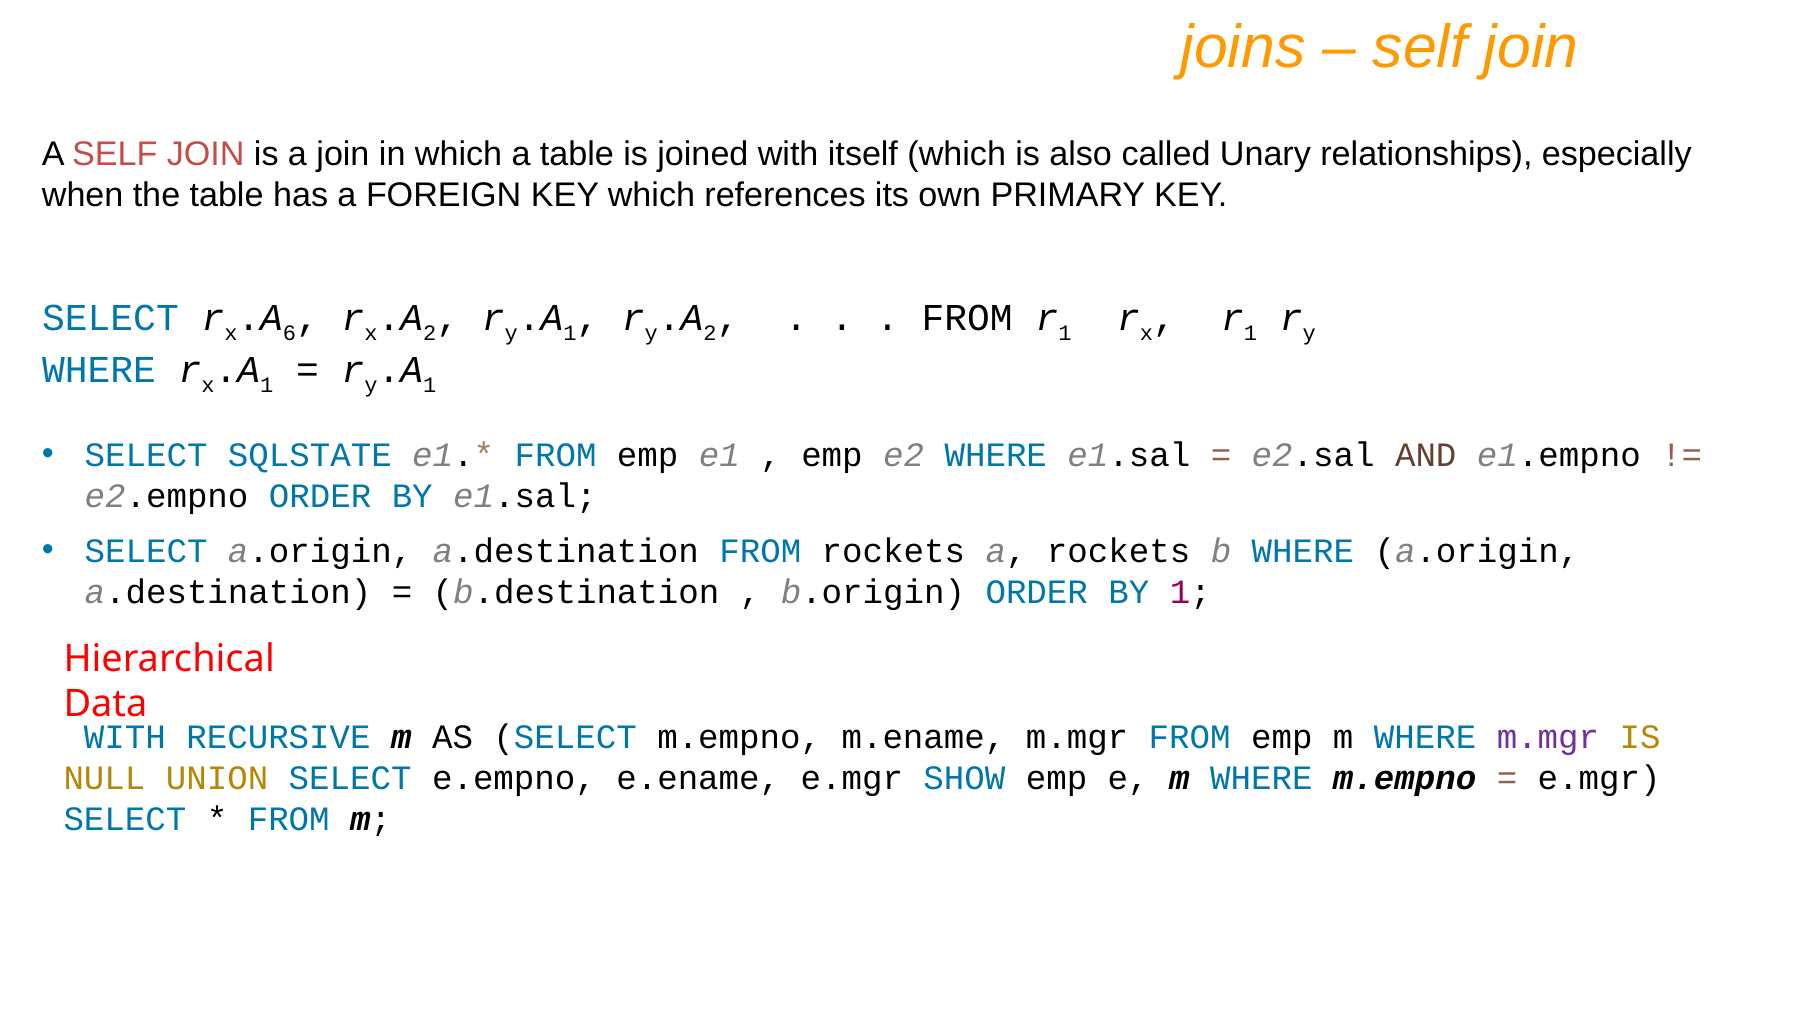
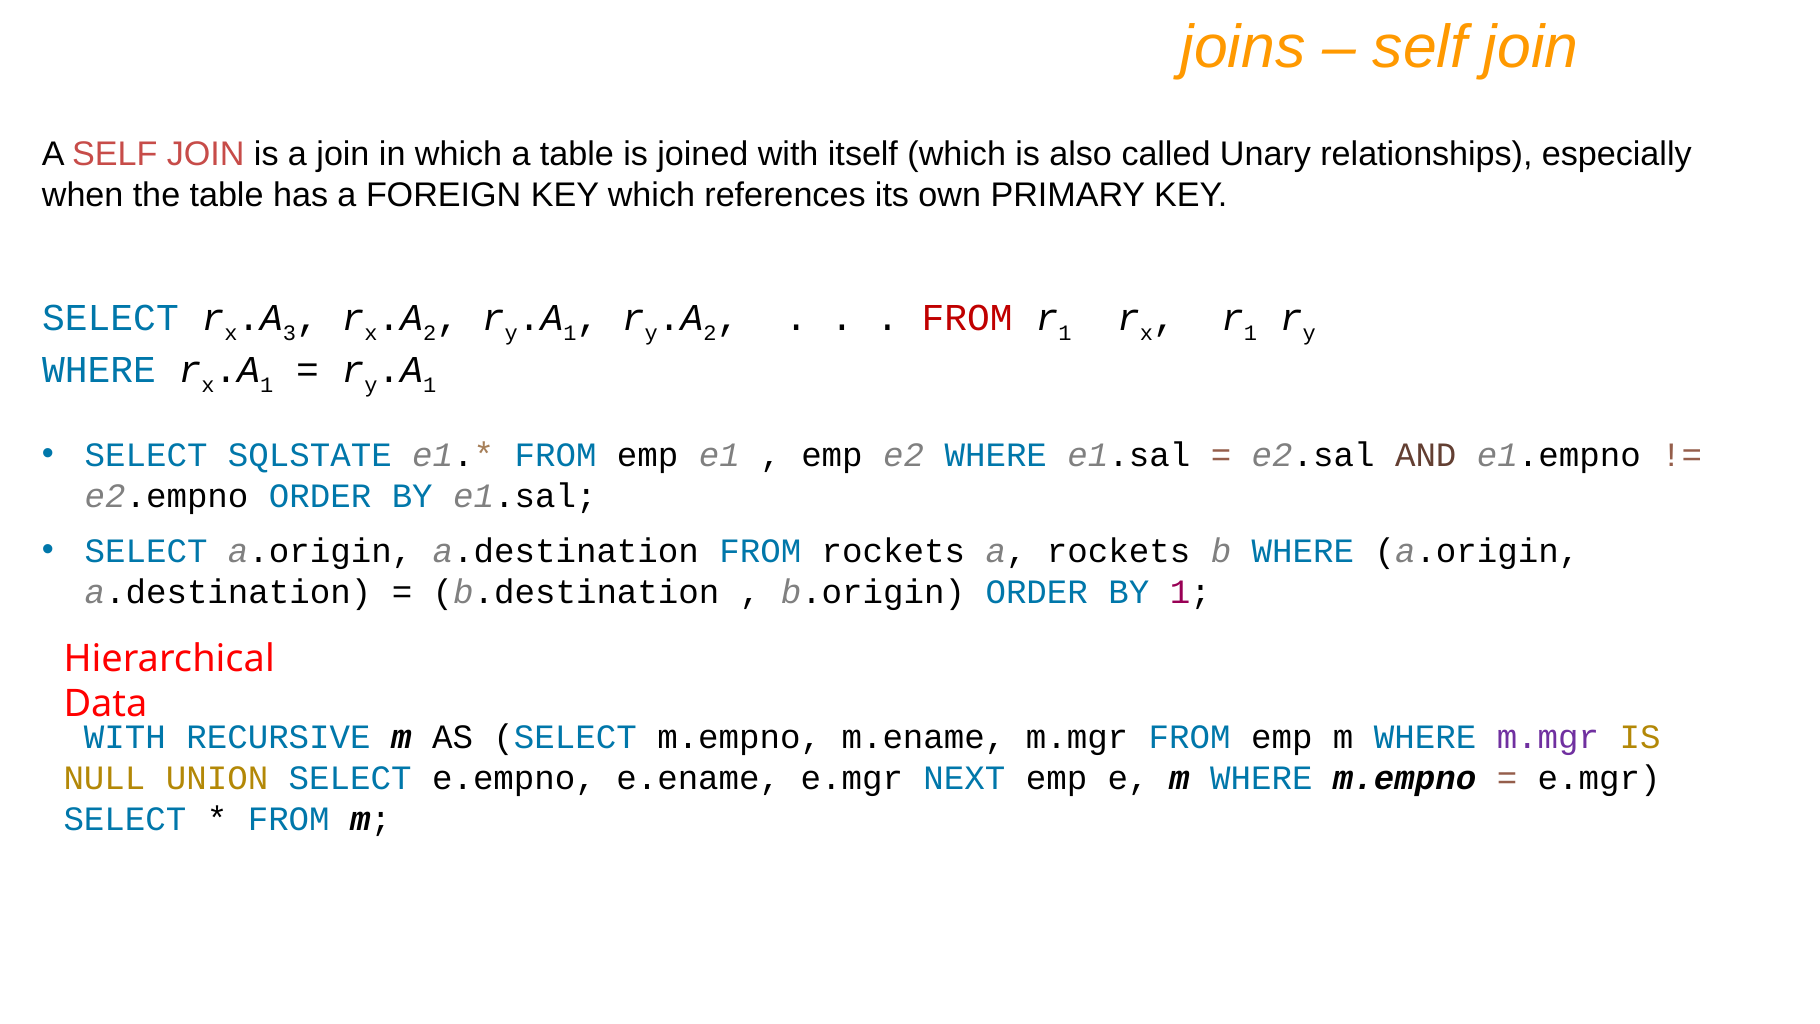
6: 6 -> 3 (290, 333)
FROM colour: black -> red (967, 318)
SHOW: SHOW -> NEXT (964, 778)
